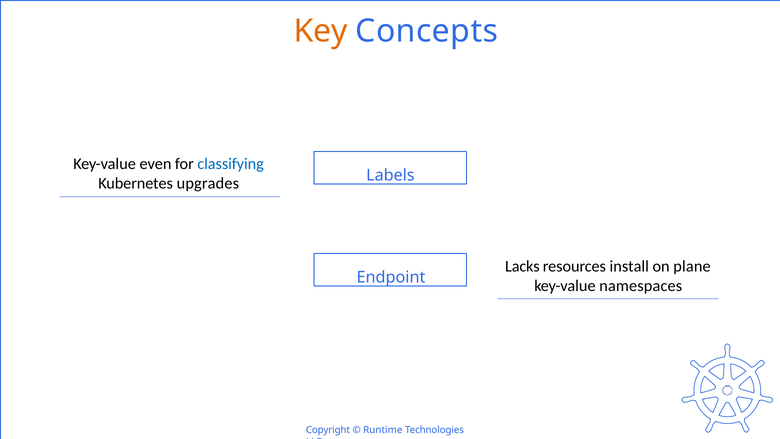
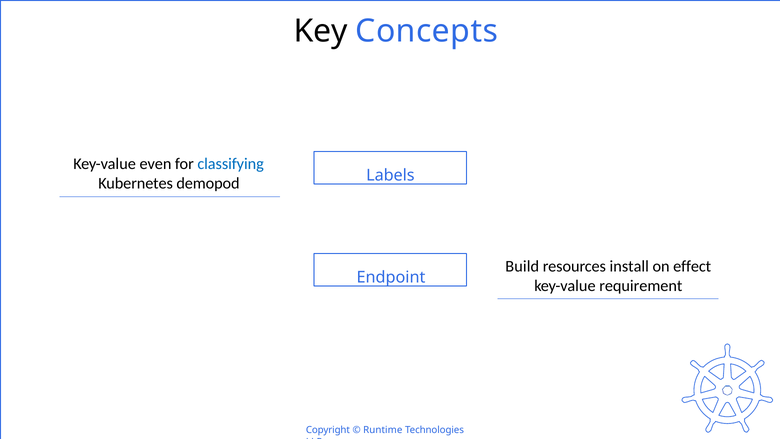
Key colour: orange -> black (320, 31)
upgrades: upgrades -> demopod (208, 183)
Lacks: Lacks -> Build (522, 266)
plane: plane -> effect (692, 266)
namespaces: namespaces -> requirement (641, 286)
